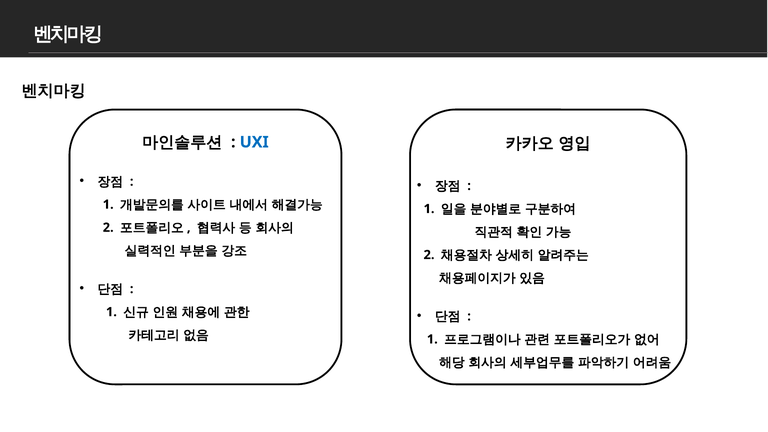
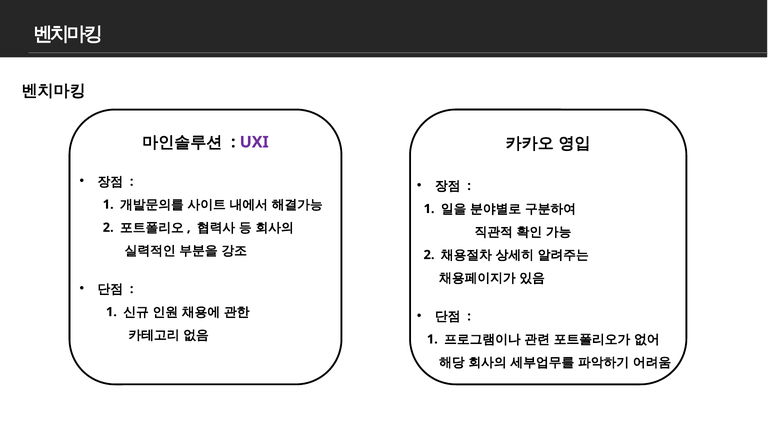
UXI colour: blue -> purple (254, 142)
